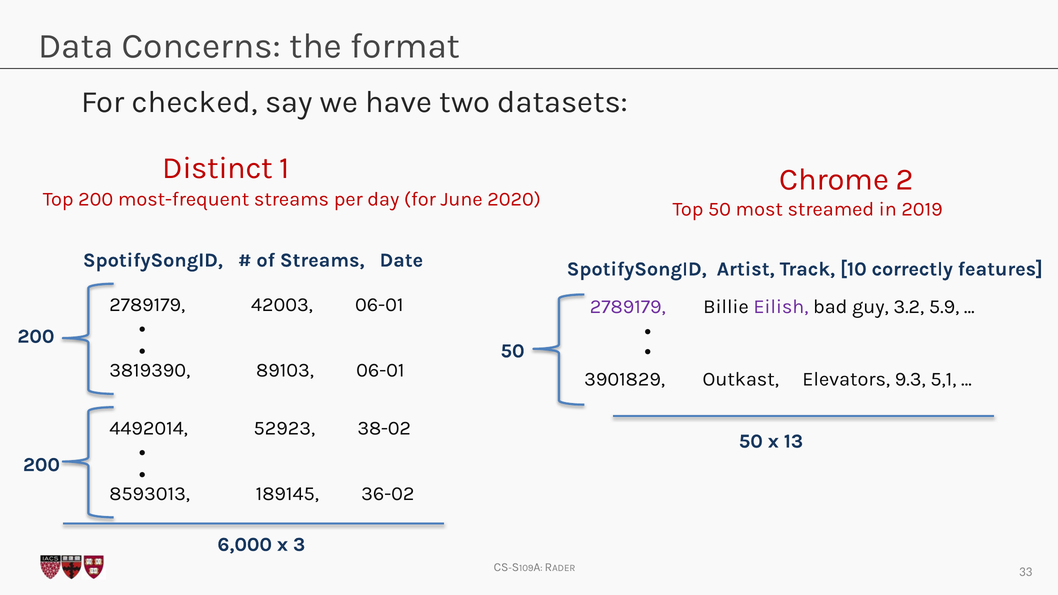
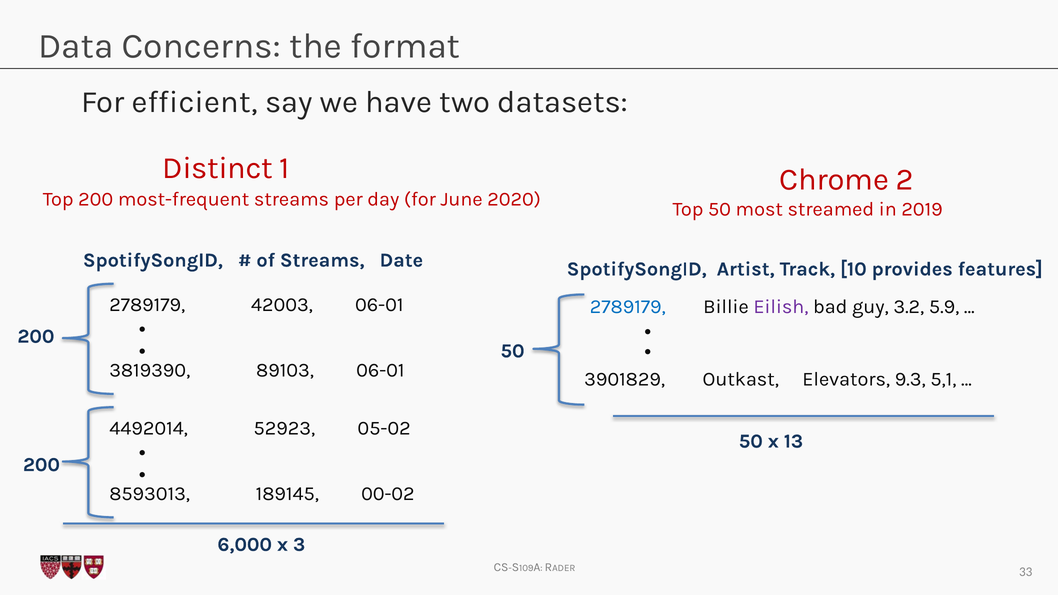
checked: checked -> efficient (195, 102)
correctly: correctly -> provides (912, 269)
2789179 colour: purple -> blue (628, 307)
38-02: 38-02 -> 05-02 (384, 428)
36-02: 36-02 -> 00-02 (388, 494)
